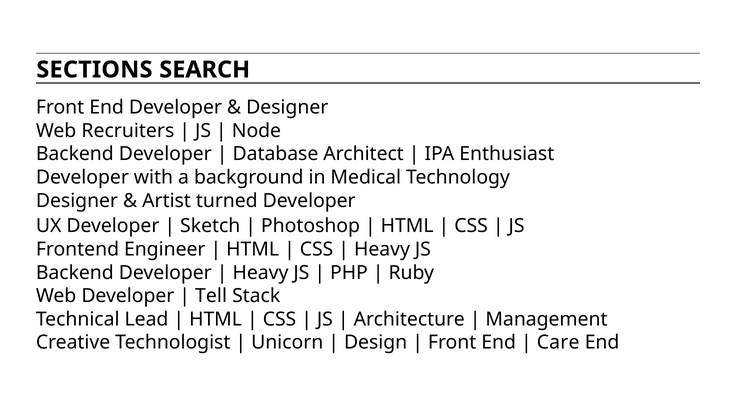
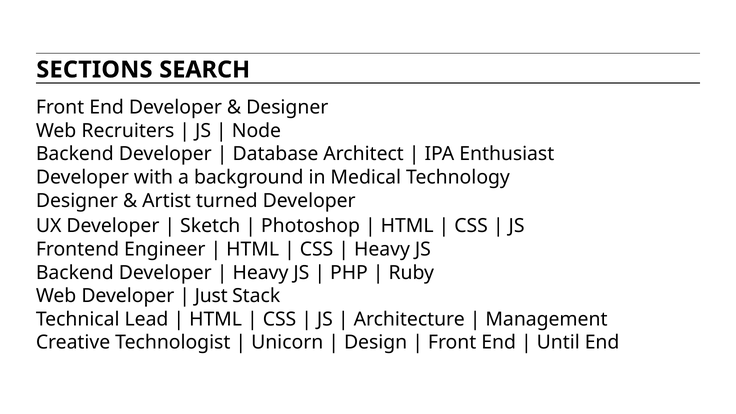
Tell: Tell -> Just (211, 296)
Care: Care -> Until (558, 343)
